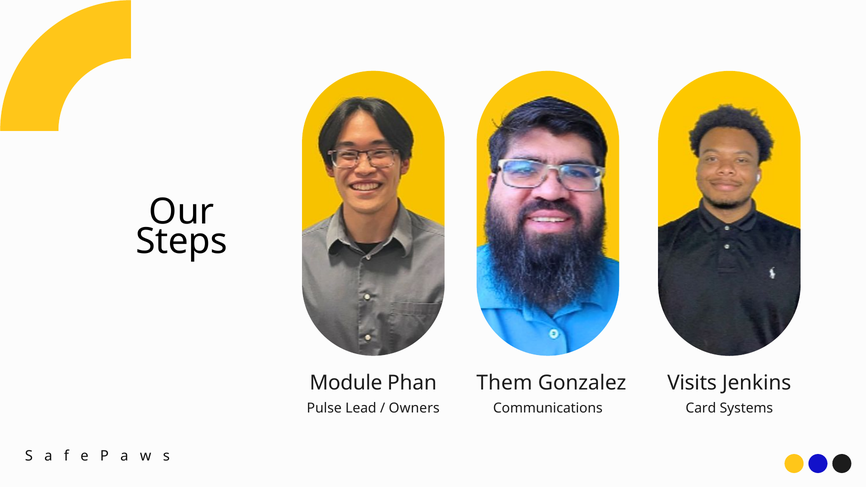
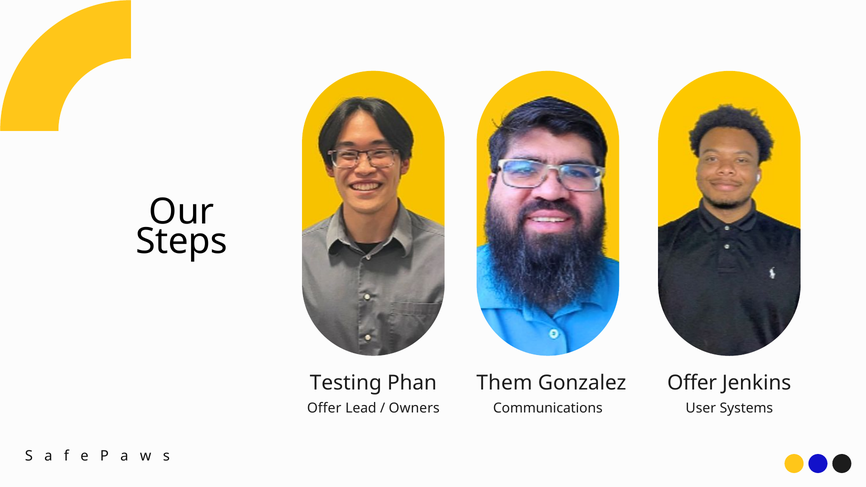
Module: Module -> Testing (346, 383)
Visits: Visits -> Offer (692, 383)
Pulse: Pulse -> Offer (324, 408)
Card: Card -> User (701, 408)
